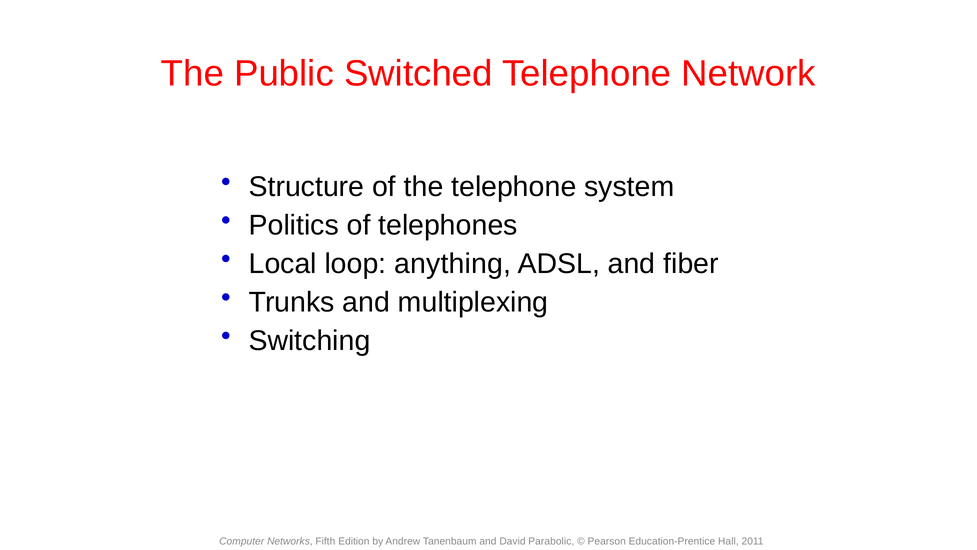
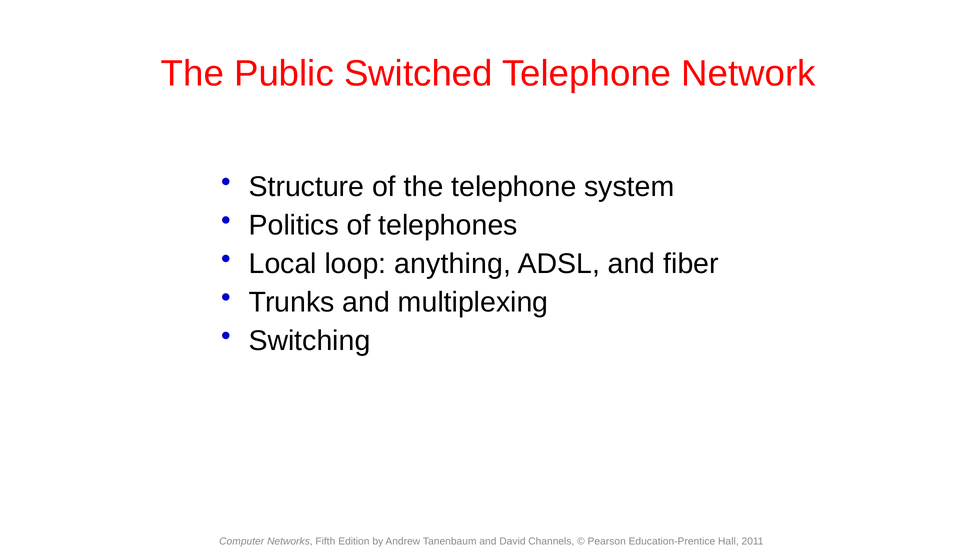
Parabolic: Parabolic -> Channels (551, 541)
